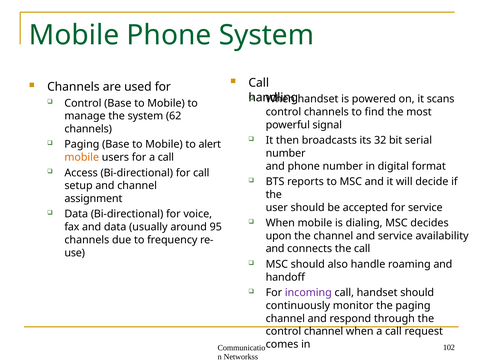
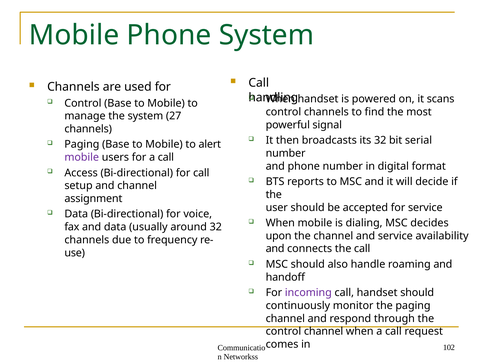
62: 62 -> 27 (174, 116)
mobile colour: orange -> purple (82, 157)
around 95: 95 -> 32 (216, 227)
